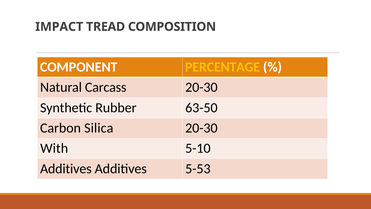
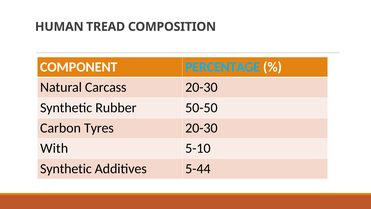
IMPACT: IMPACT -> HUMAN (59, 27)
PERCENTAGE colour: yellow -> light blue (223, 67)
63-50: 63-50 -> 50-50 (201, 108)
Silica: Silica -> Tyres (99, 128)
Additives: Additives -> Synthetic (66, 168)
5-53: 5-53 -> 5-44 (198, 168)
